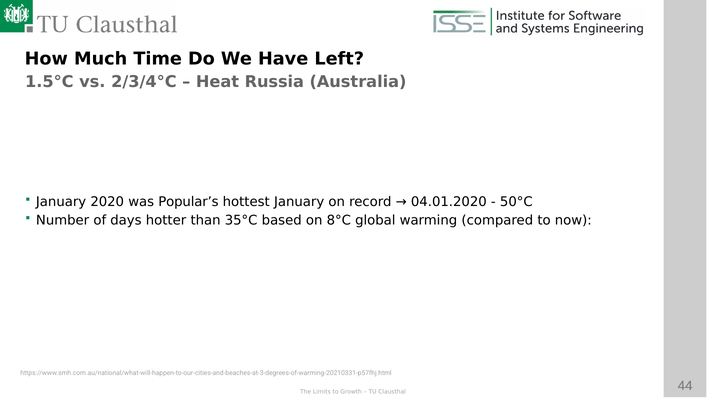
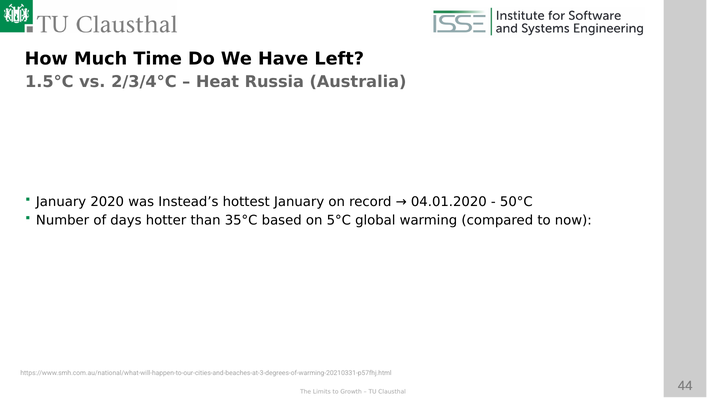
Popular’s: Popular’s -> Instead’s (188, 202)
8°C: 8°C -> 5°C (339, 220)
